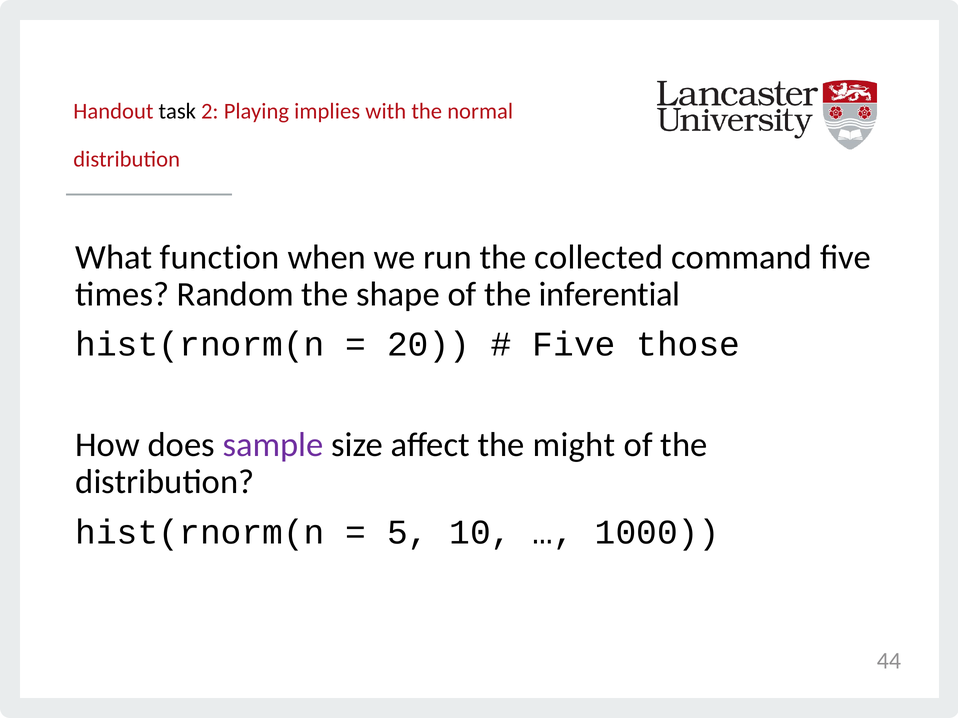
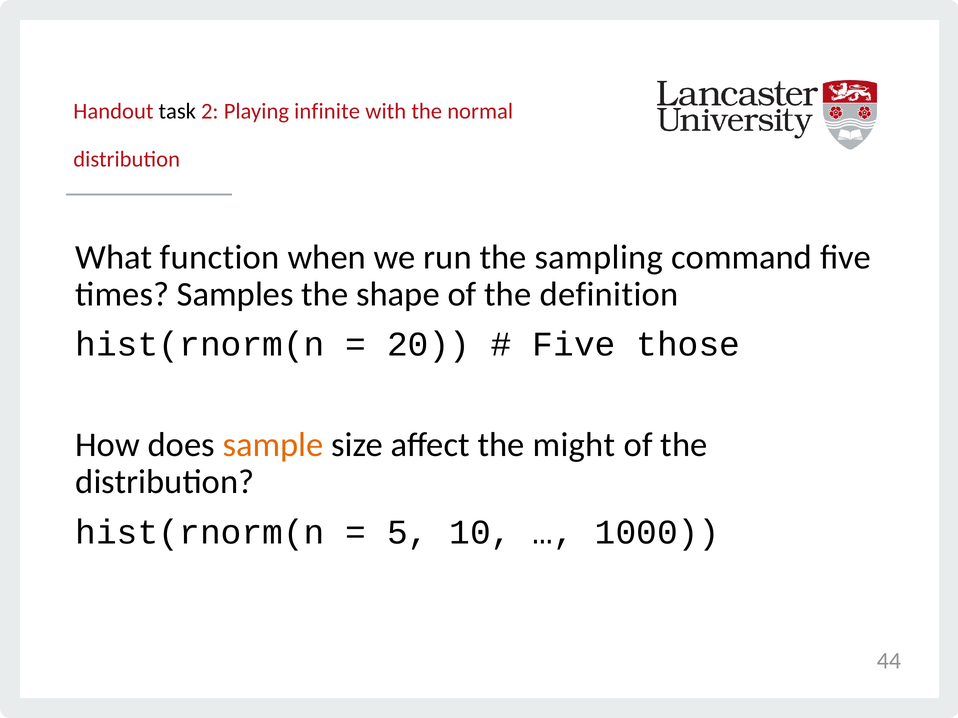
implies: implies -> infinite (327, 112)
collected: collected -> sampling (599, 257)
Random: Random -> Samples (235, 295)
inferential: inferential -> definition (609, 295)
sample colour: purple -> orange (273, 445)
